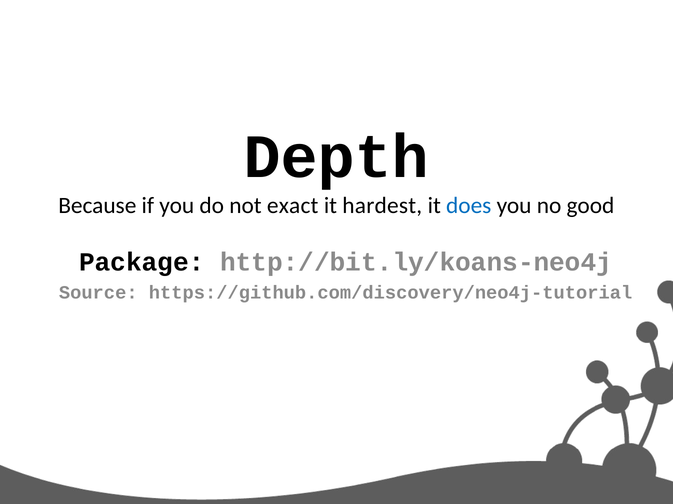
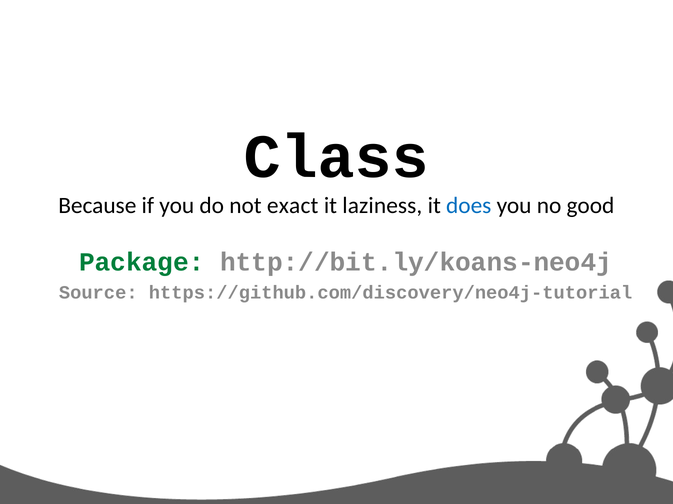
Depth: Depth -> Class (336, 157)
hardest: hardest -> laziness (382, 206)
Package colour: black -> green (142, 263)
